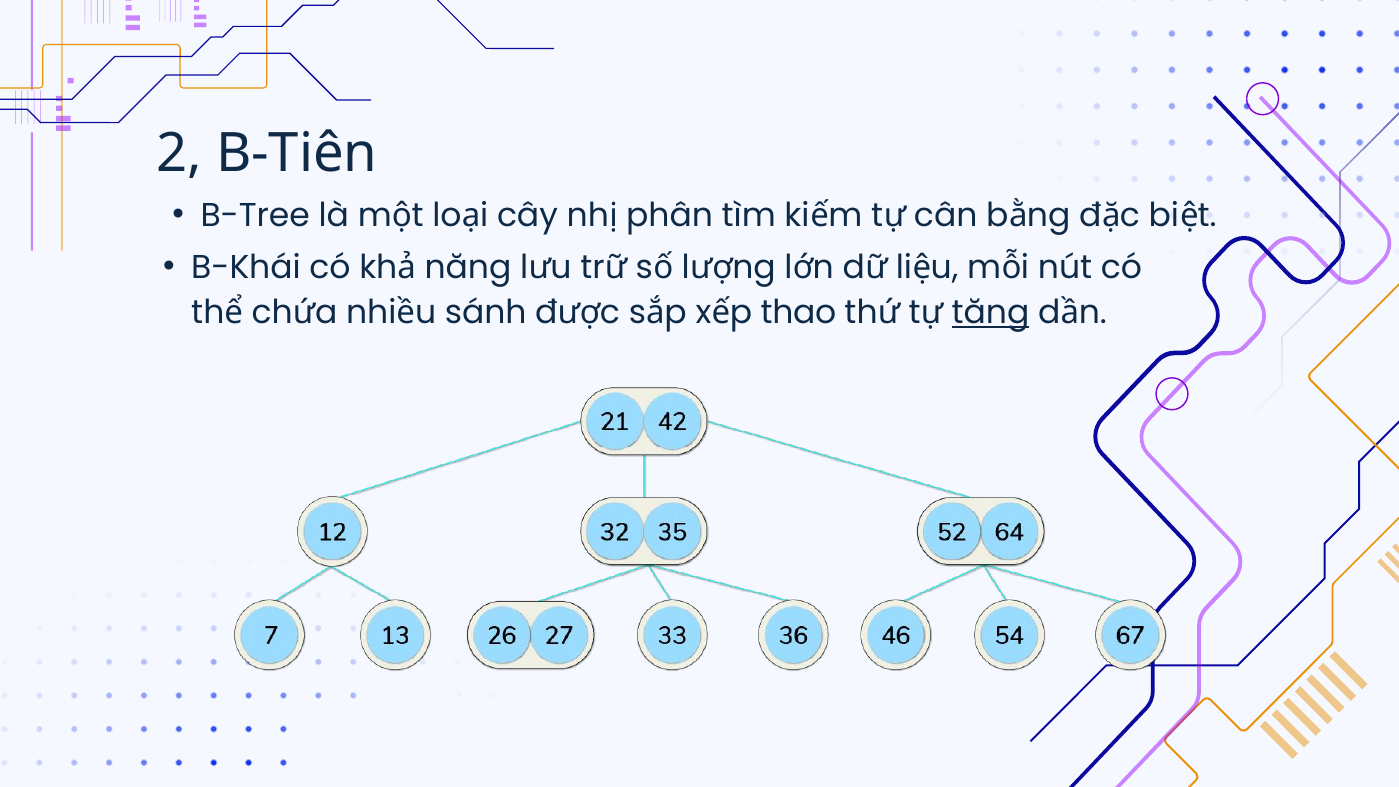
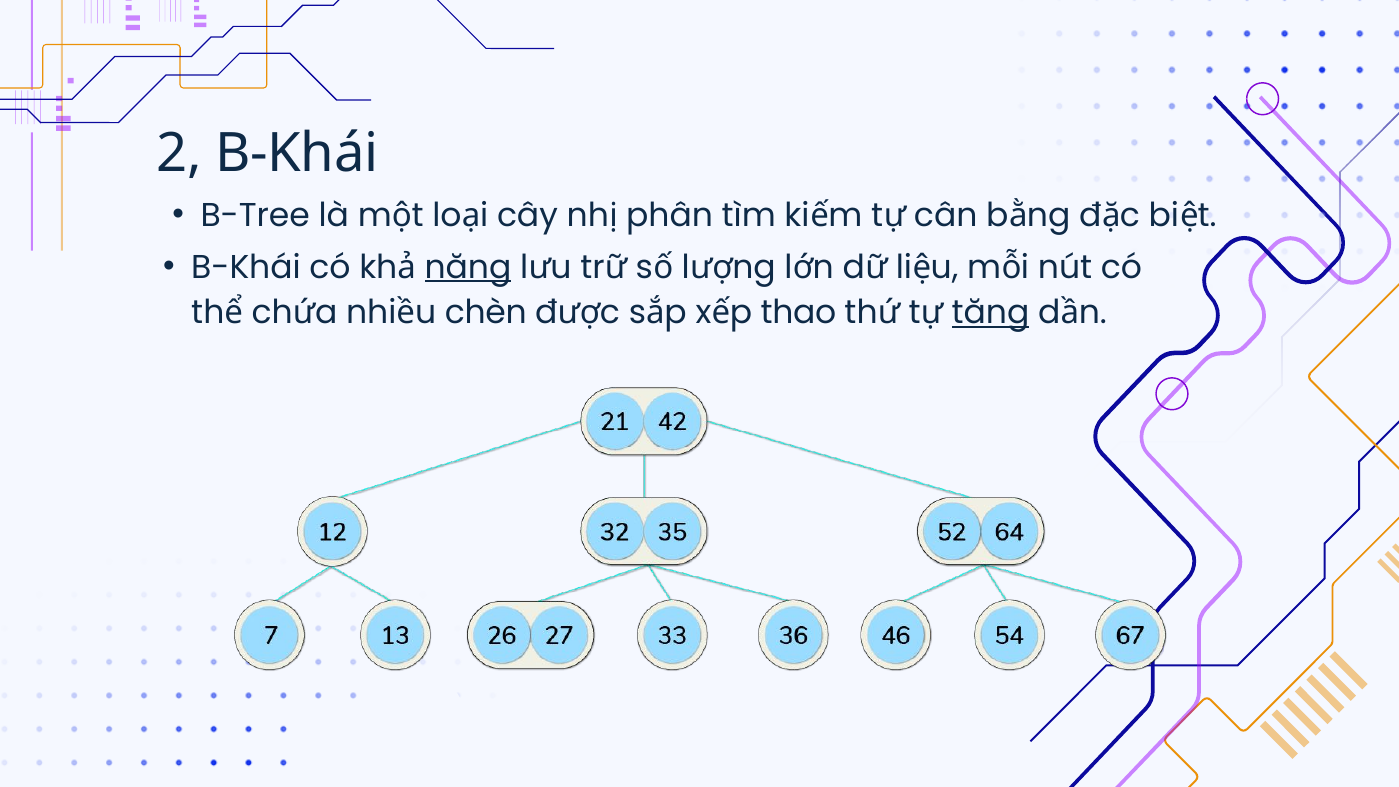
2 B-Tiên: B-Tiên -> B-Khái (297, 153)
năng underline: none -> present (468, 267)
sánh: sánh -> chèn (486, 313)
